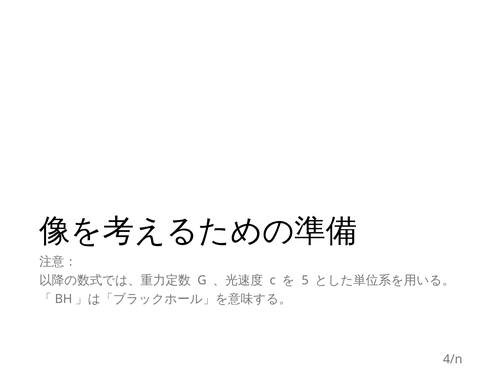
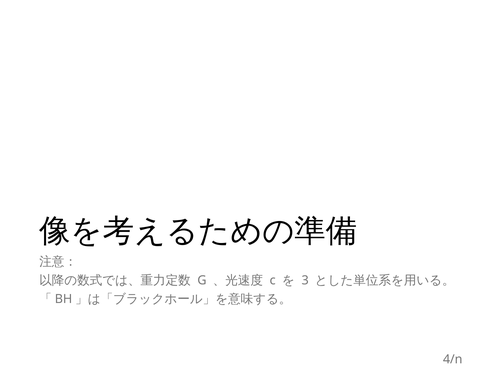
5: 5 -> 3 (305, 280)
